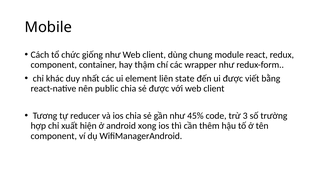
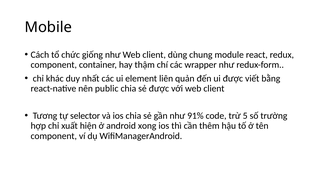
state: state -> quản (185, 78)
reducer: reducer -> selector (85, 115)
45%: 45% -> 91% (195, 115)
3: 3 -> 5 (245, 115)
